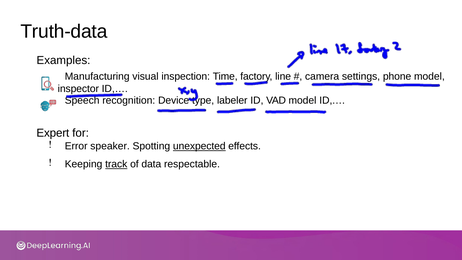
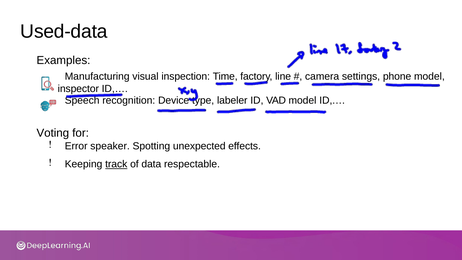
Truth-data: Truth-data -> Used-data (64, 32)
Expert: Expert -> Voting (53, 133)
unexpected underline: present -> none (199, 146)
